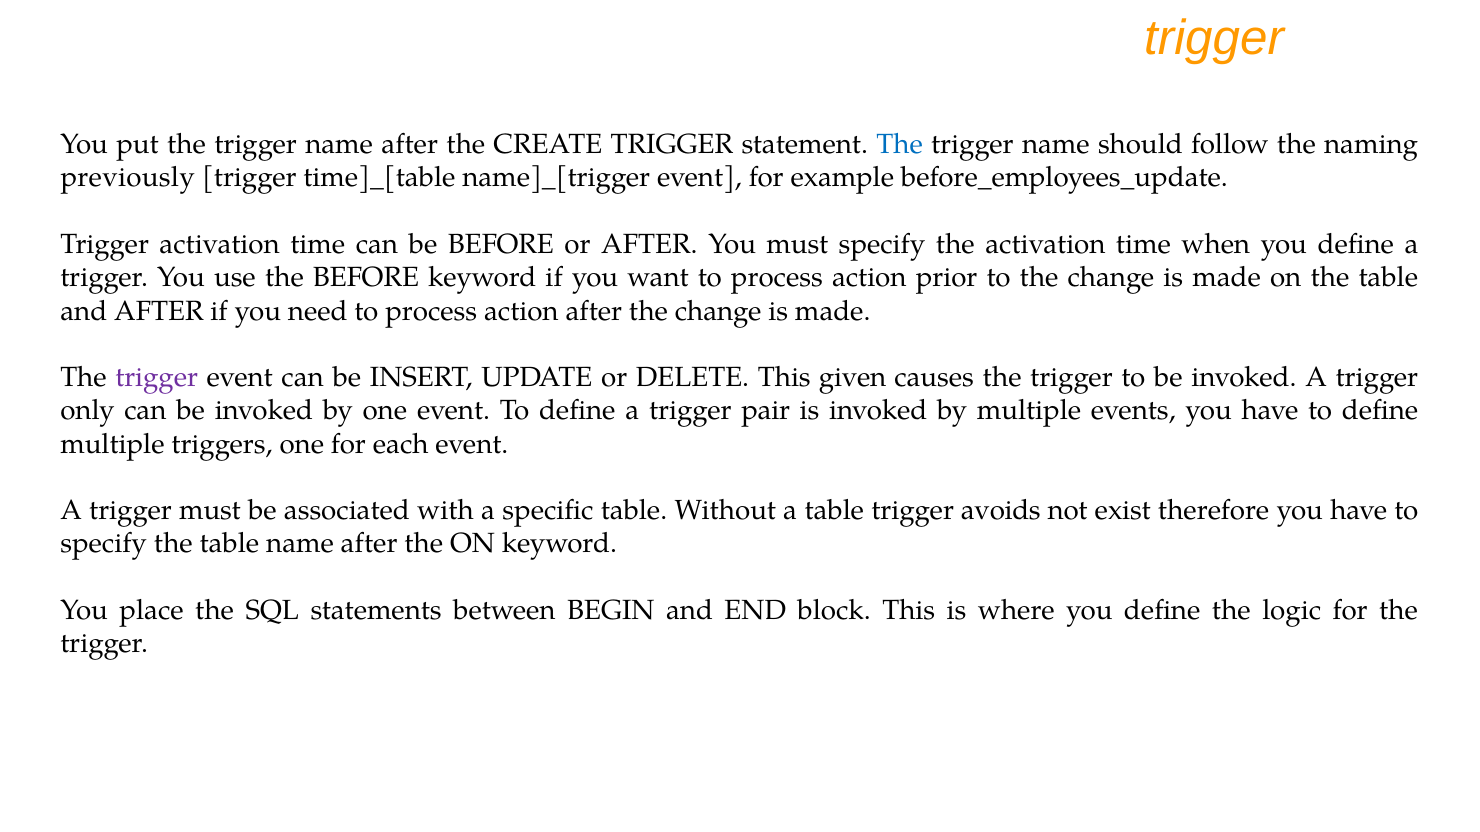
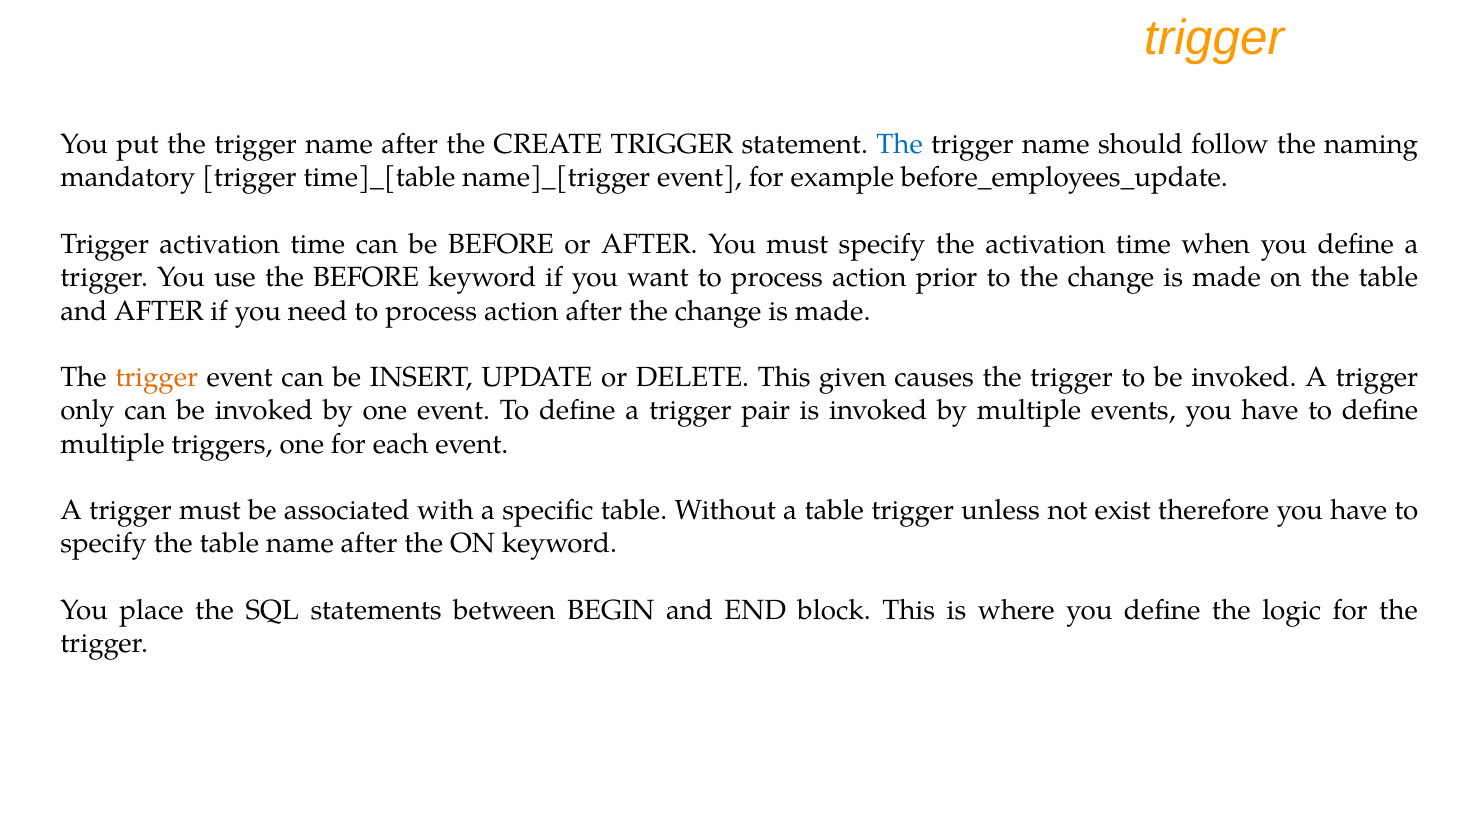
previously: previously -> mandatory (128, 178)
trigger colour: purple -> orange (157, 378)
avoids: avoids -> unless (1001, 511)
